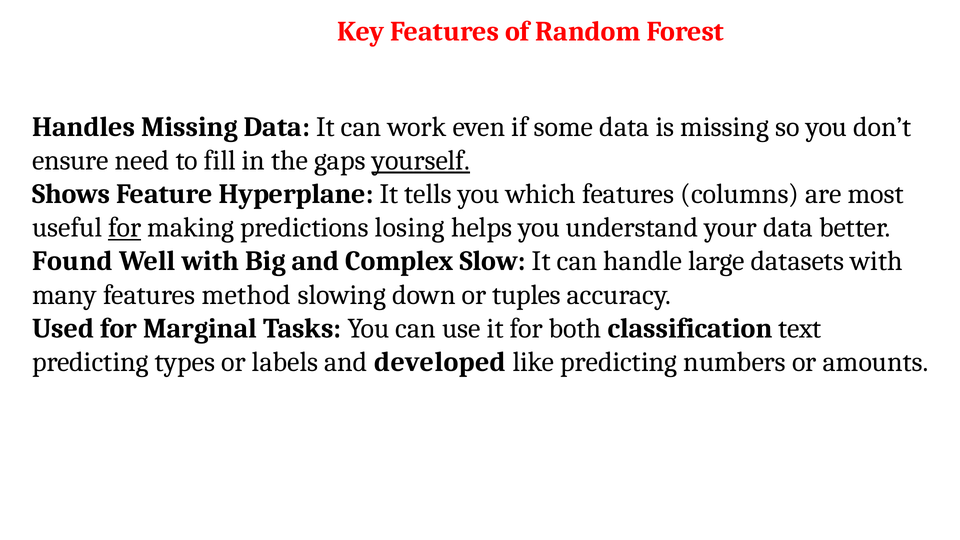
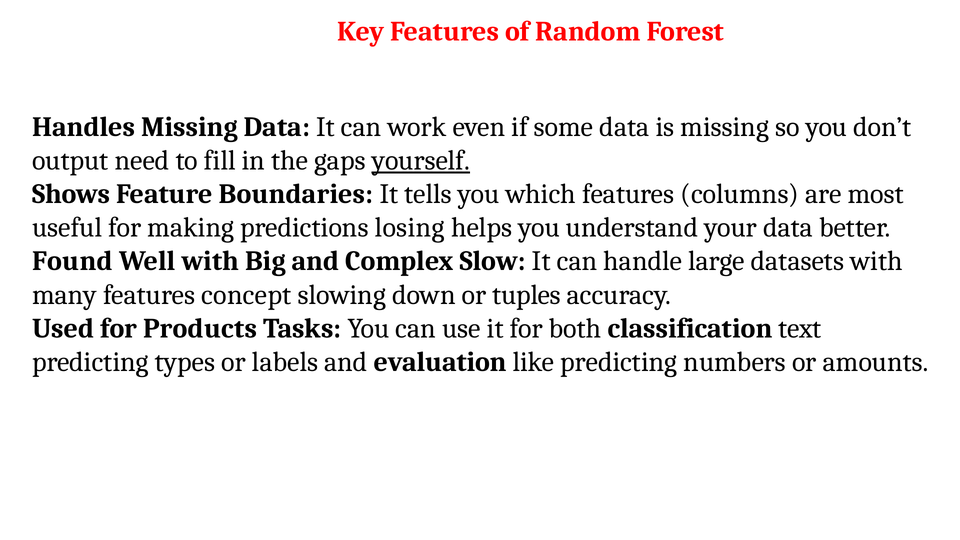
ensure: ensure -> output (70, 160)
Hyperplane: Hyperplane -> Boundaries (296, 194)
for underline: present -> none (125, 228)
method: method -> concept (246, 295)
Marginal: Marginal -> Products (200, 328)
developed: developed -> evaluation (440, 362)
